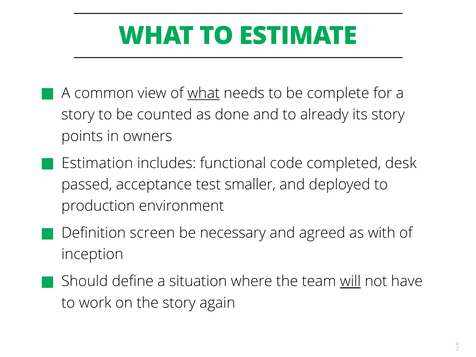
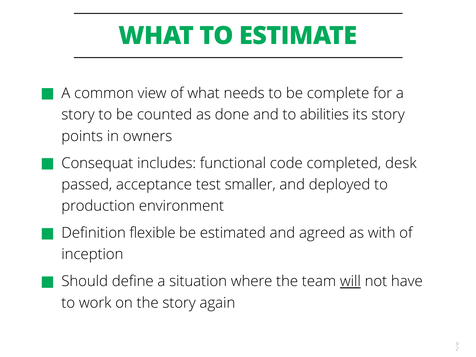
what underline: present -> none (204, 93)
already: already -> abilities (324, 115)
Estimation: Estimation -> Consequat (97, 163)
screen: screen -> flexible (153, 233)
necessary: necessary -> estimated (233, 233)
